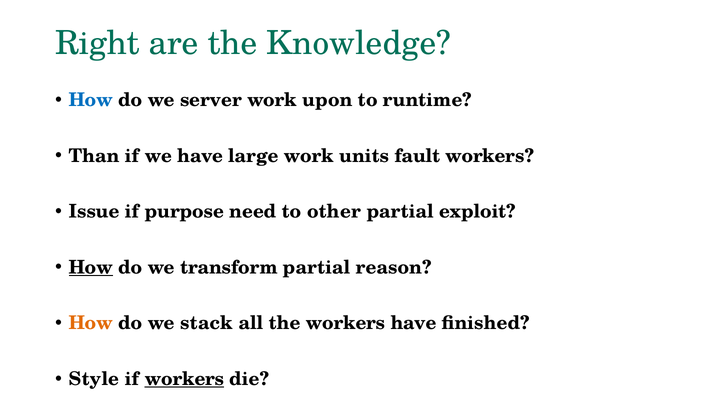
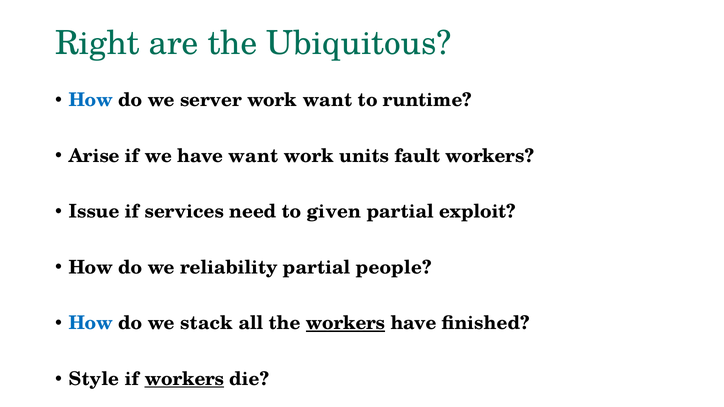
Knowledge: Knowledge -> Ubiquitous (359, 43)
work upon: upon -> want (327, 100)
Than: Than -> Arise (94, 156)
have large: large -> want (253, 156)
purpose: purpose -> services (184, 212)
other: other -> given (334, 212)
How underline: present -> none (91, 268)
transform: transform -> reliability (229, 268)
reason: reason -> people (394, 268)
How colour: orange -> blue (91, 323)
workers underline: none -> present (346, 323)
